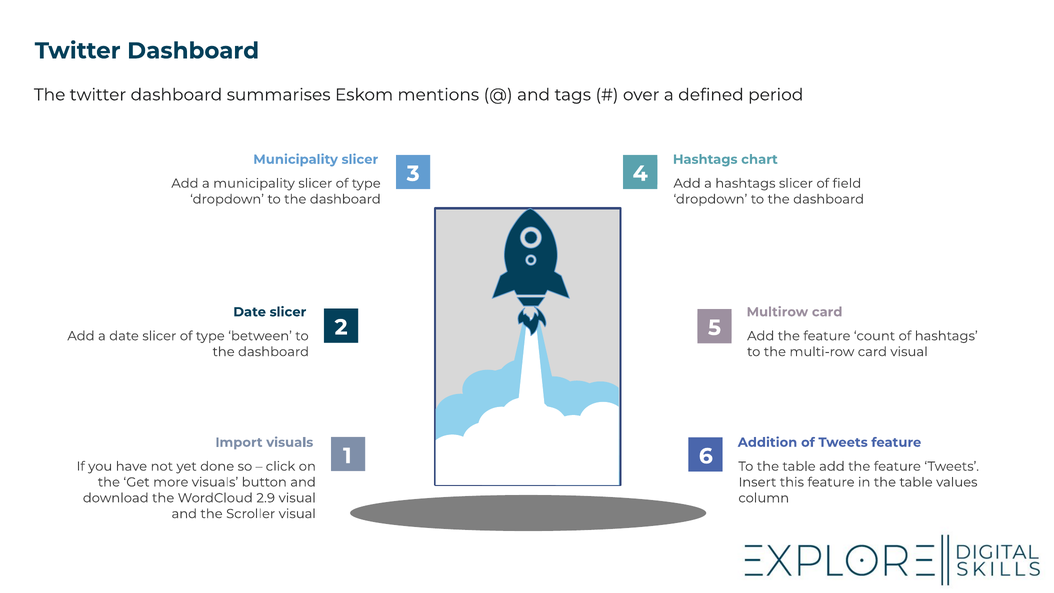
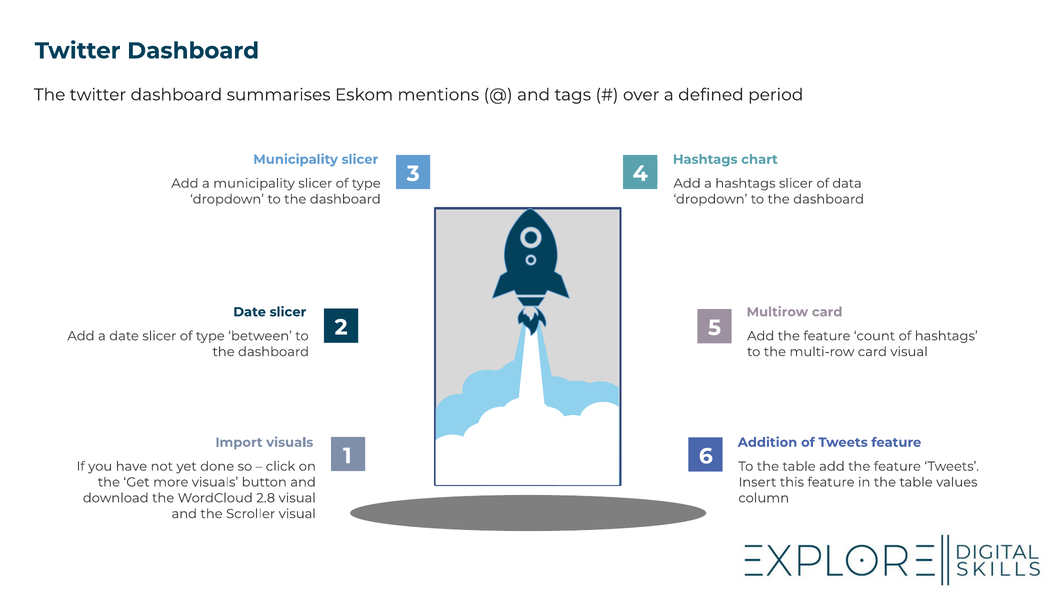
field: field -> data (847, 183)
2.9: 2.9 -> 2.8 (266, 498)
